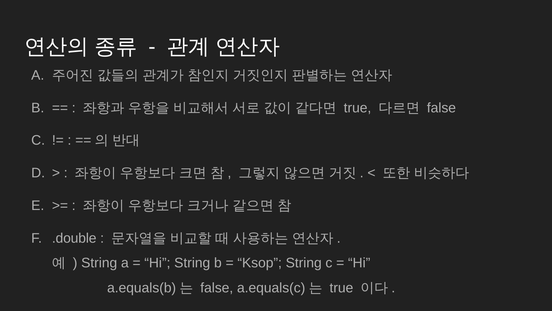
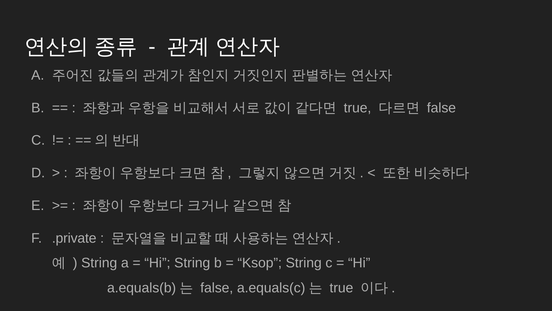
.double: .double -> .private (74, 238)
